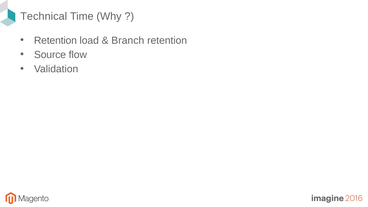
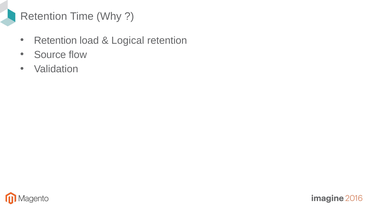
Technical: Technical -> Retention (44, 16)
Branch: Branch -> Logical (128, 40)
